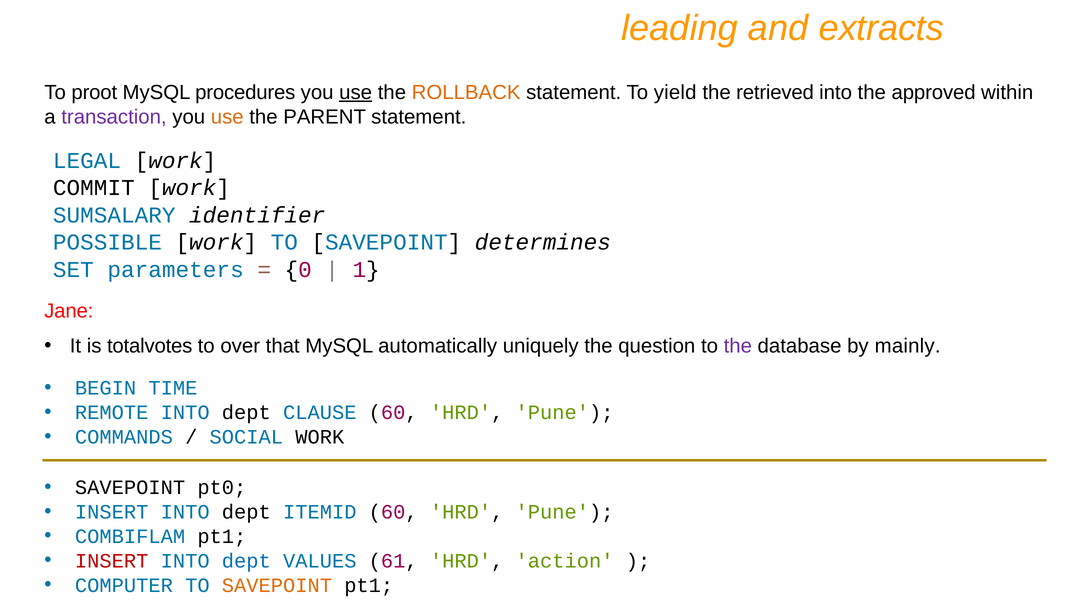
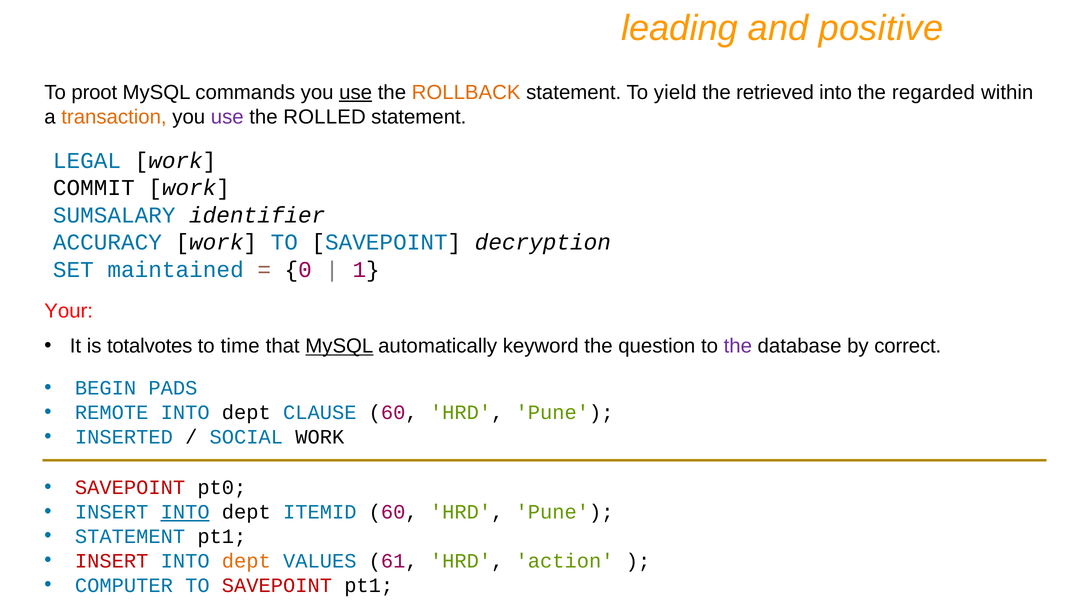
extracts: extracts -> positive (881, 28)
procedures: procedures -> commands (245, 92)
approved: approved -> regarded (933, 92)
transaction colour: purple -> orange (114, 117)
use colour: orange -> purple (227, 117)
PARENT: PARENT -> ROLLED (325, 117)
POSSIBLE: POSSIBLE -> ACCURACY (107, 242)
determines: determines -> decryption (543, 242)
parameters: parameters -> maintained (176, 270)
Jane: Jane -> Your (69, 311)
over: over -> time (240, 346)
MySQL underline: none -> present (339, 346)
uniquely: uniquely -> keyword (541, 346)
mainly: mainly -> correct (908, 346)
TIME: TIME -> PADS (173, 388)
COMMANDS: COMMANDS -> INSERTED (124, 437)
SAVEPOINT colour: black -> red (130, 487)
INTO underline: none -> present (185, 512)
COMBIFLAM: COMBIFLAM -> STATEMENT (130, 536)
dept colour: blue -> orange (246, 561)
SAVEPOINT colour: orange -> red (277, 585)
